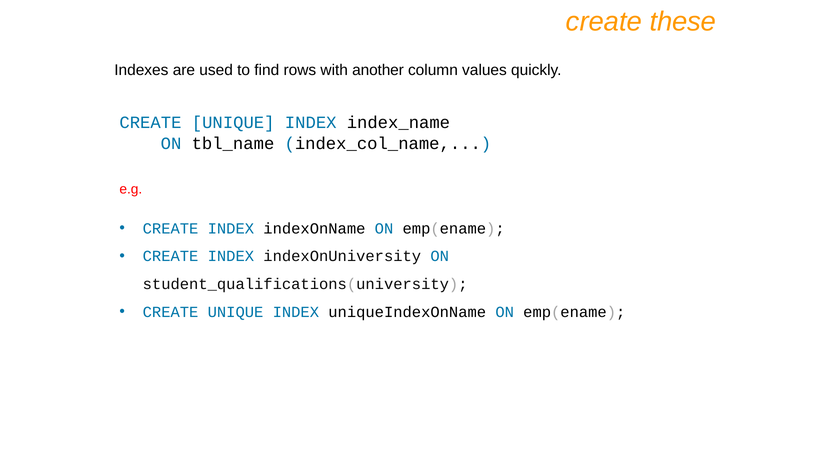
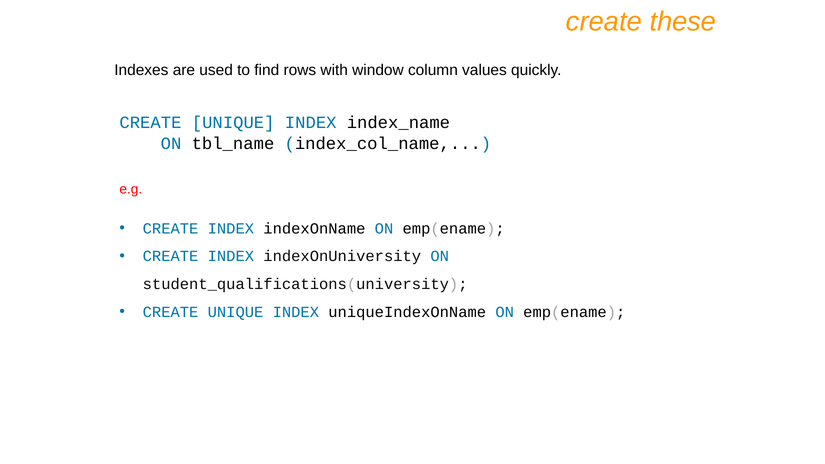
another: another -> window (378, 70)
